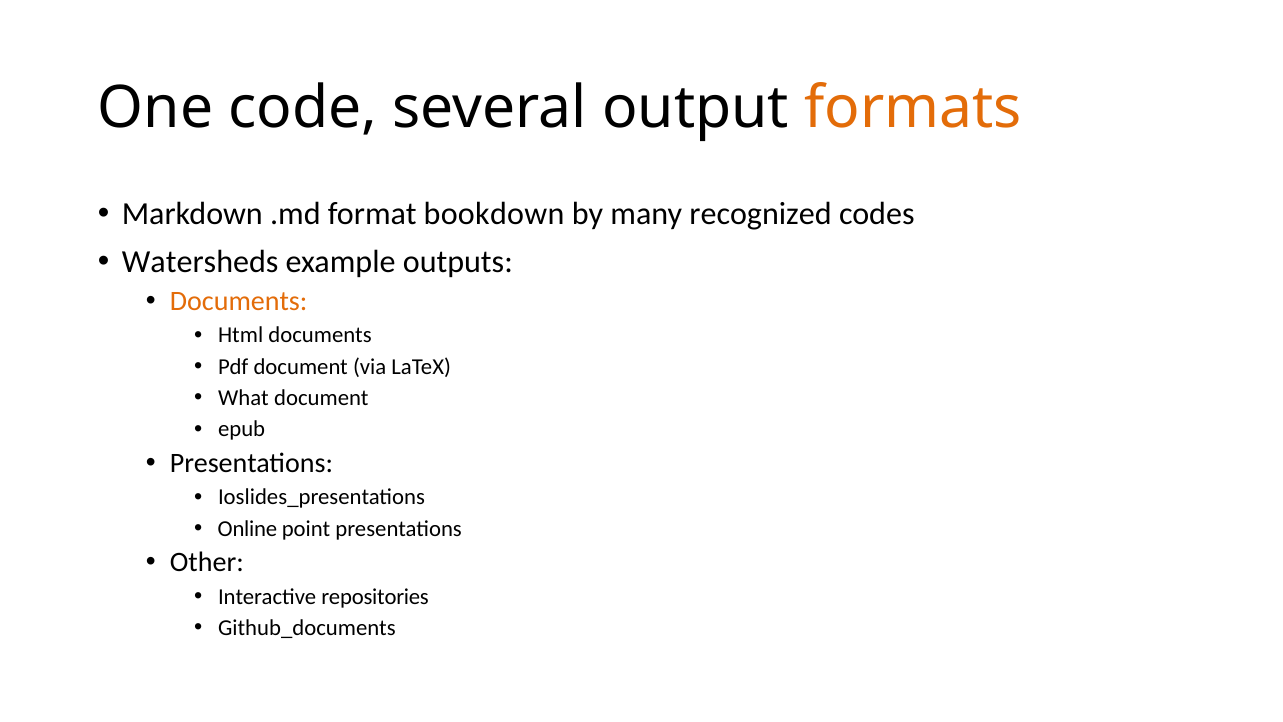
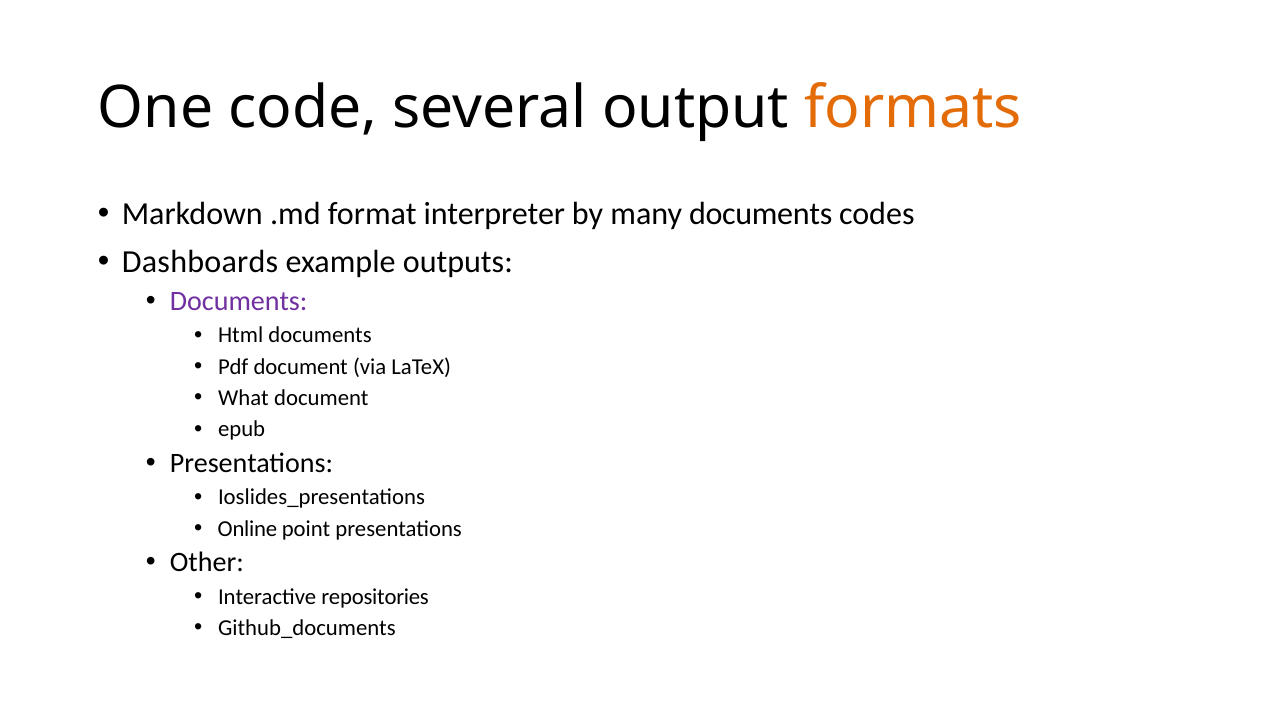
bookdown: bookdown -> interpreter (494, 214)
many recognized: recognized -> documents (761, 214)
Watersheds: Watersheds -> Dashboards (200, 262)
Documents colour: orange -> purple (239, 301)
